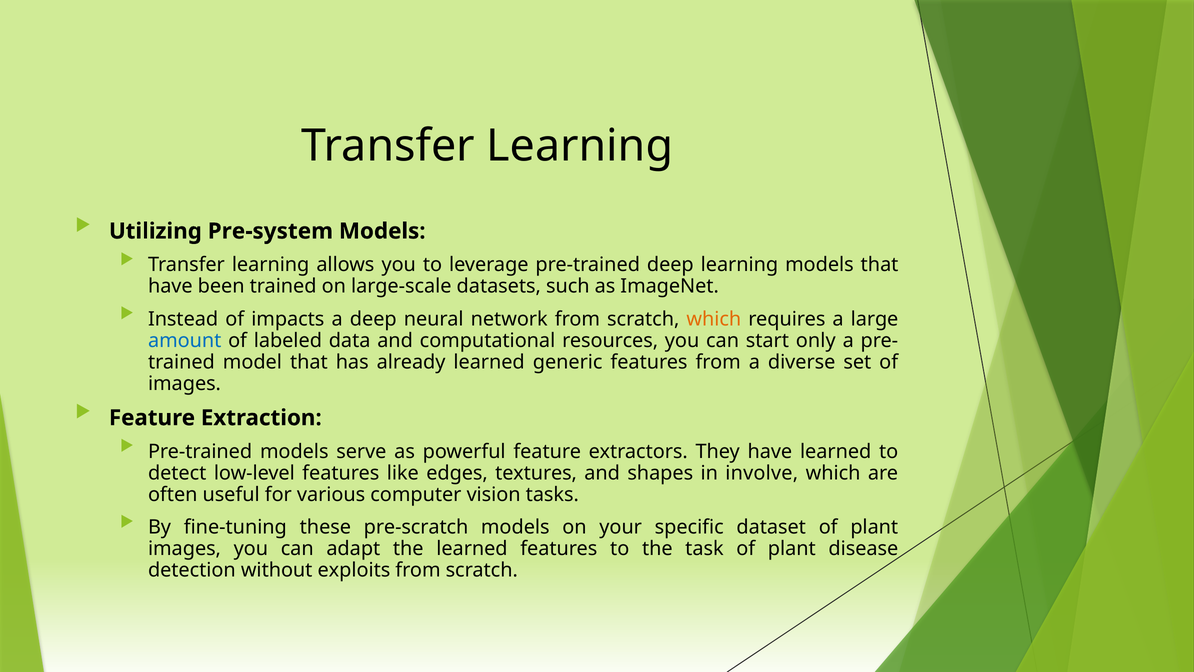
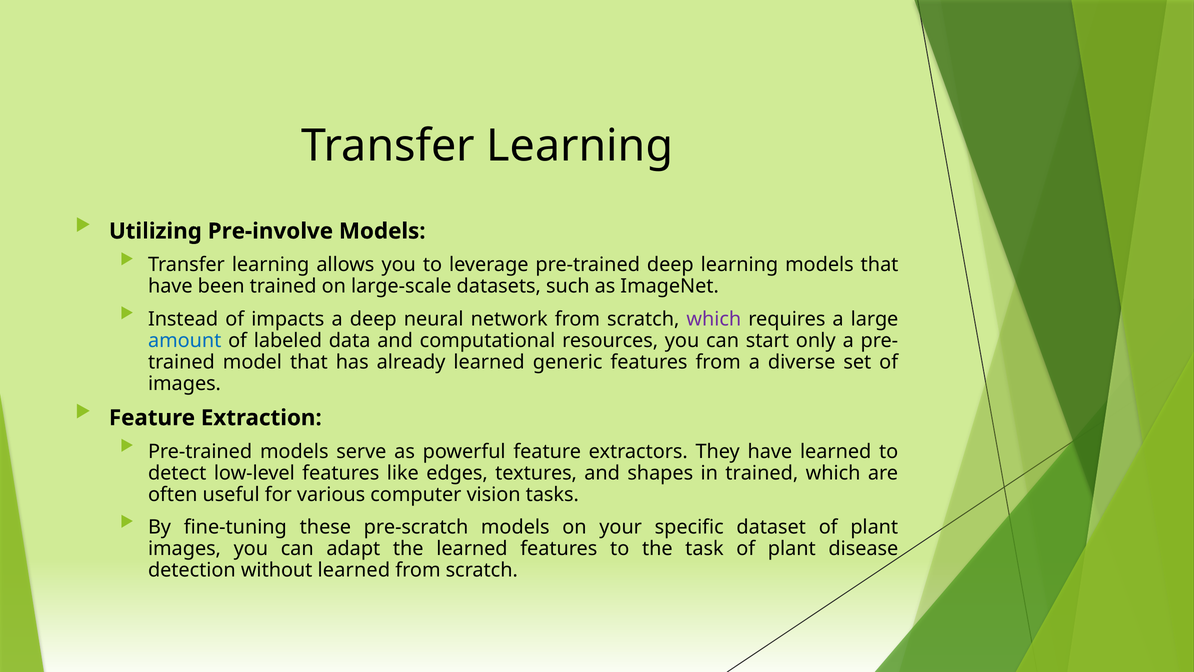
Pre-system: Pre-system -> Pre-involve (270, 231)
which colour: orange -> purple (714, 319)
in involve: involve -> trained (762, 473)
without exploits: exploits -> learned (354, 570)
